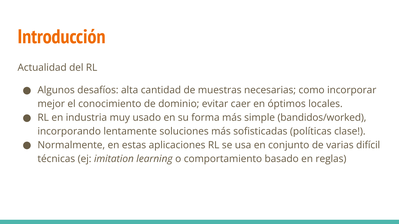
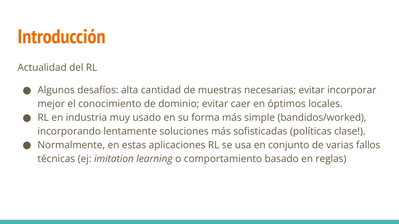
necesarias como: como -> evitar (312, 90)
difícil: difícil -> fallos (368, 145)
